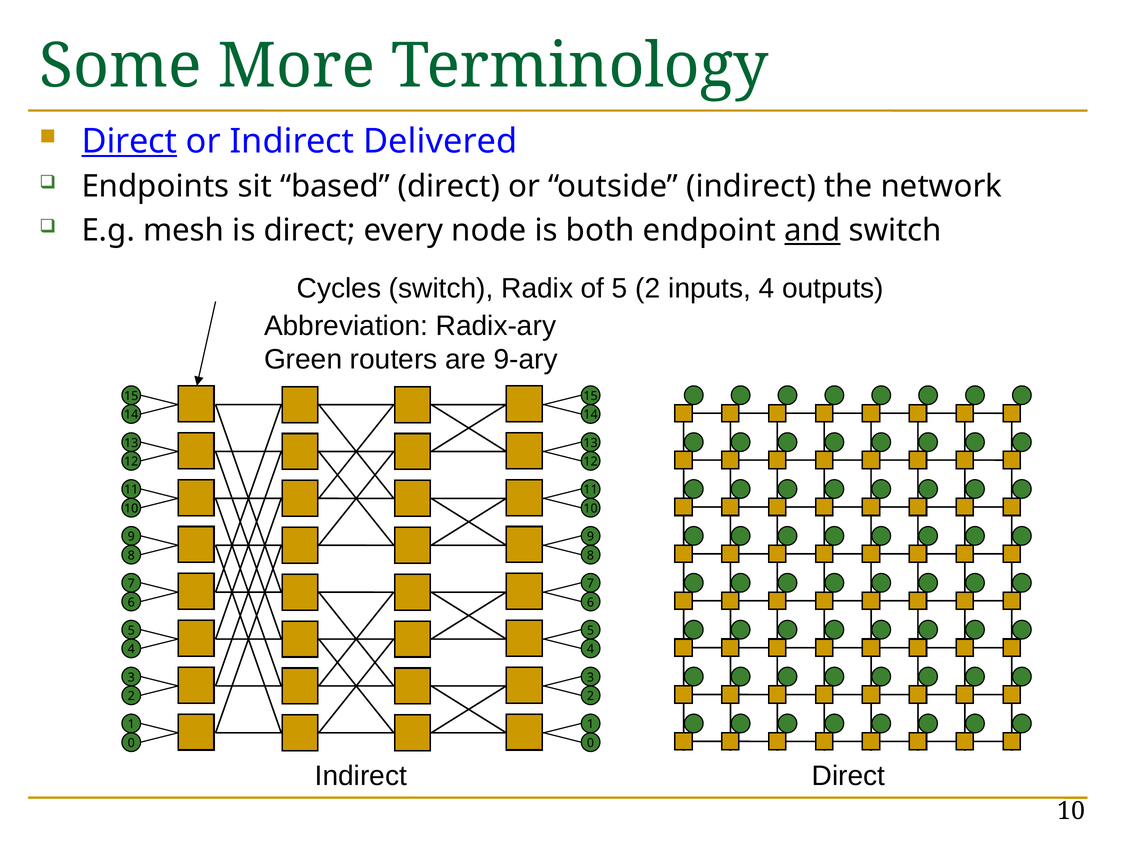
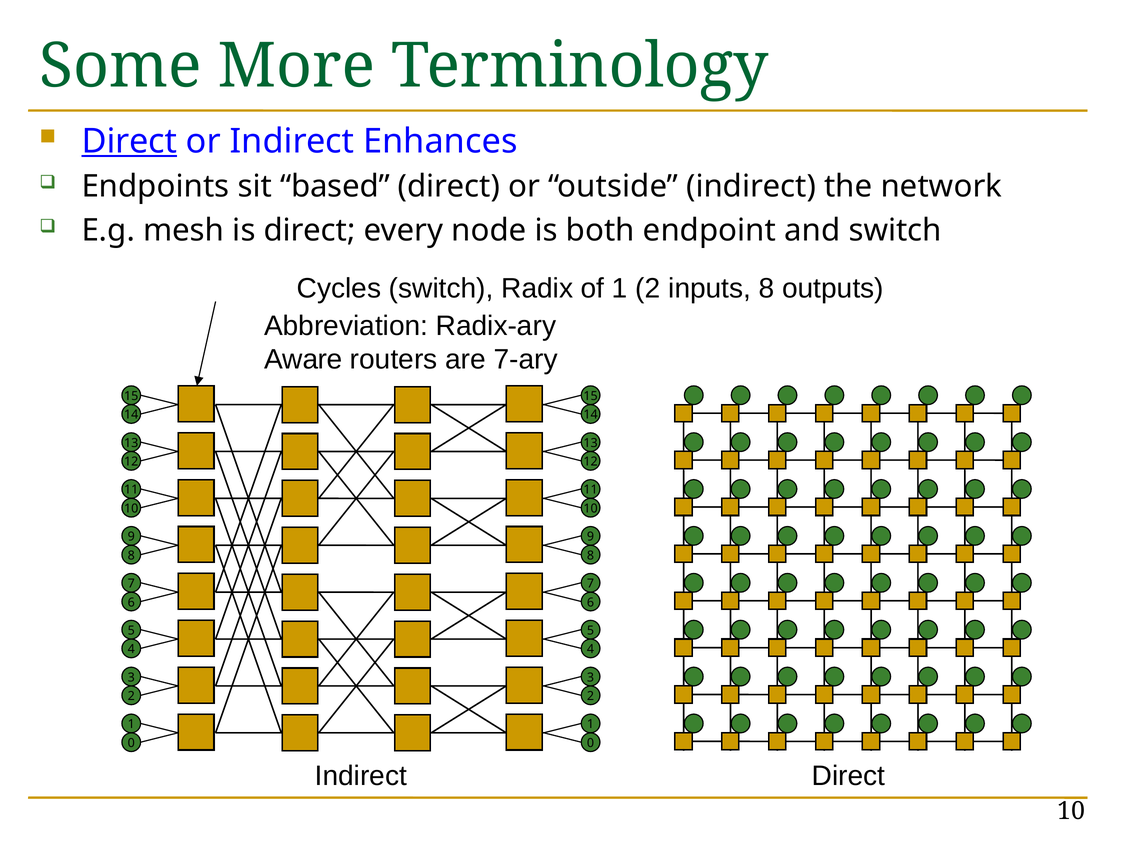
Delivered: Delivered -> Enhances (440, 141)
and underline: present -> none (812, 230)
of 5: 5 -> 1 (620, 288)
inputs 4: 4 -> 8 (767, 288)
Green: Green -> Aware (303, 359)
9-ary: 9-ary -> 7-ary (526, 359)
